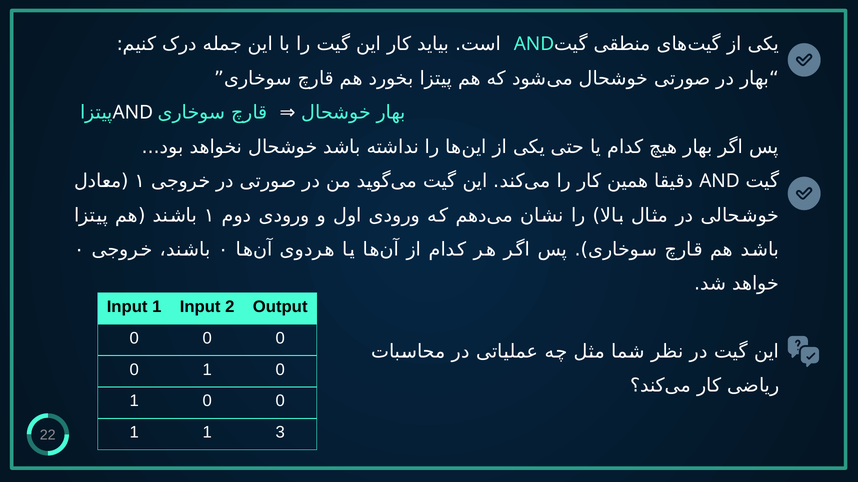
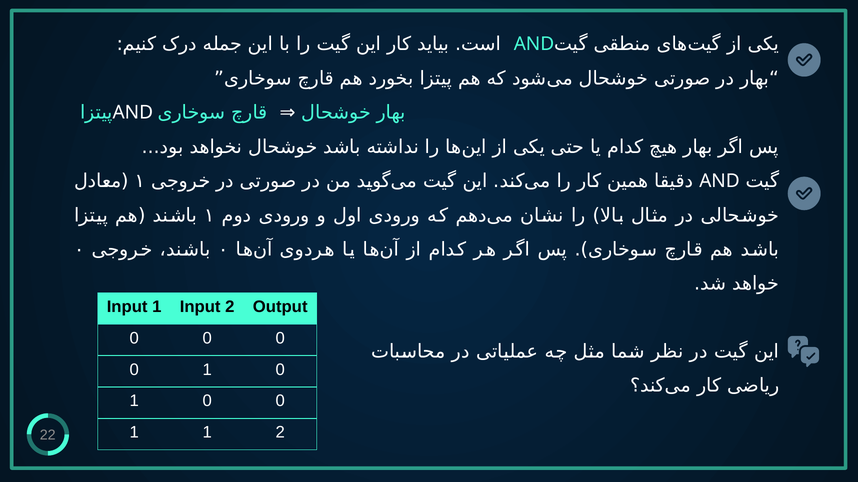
1 3: 3 -> 2 (280, 433)
